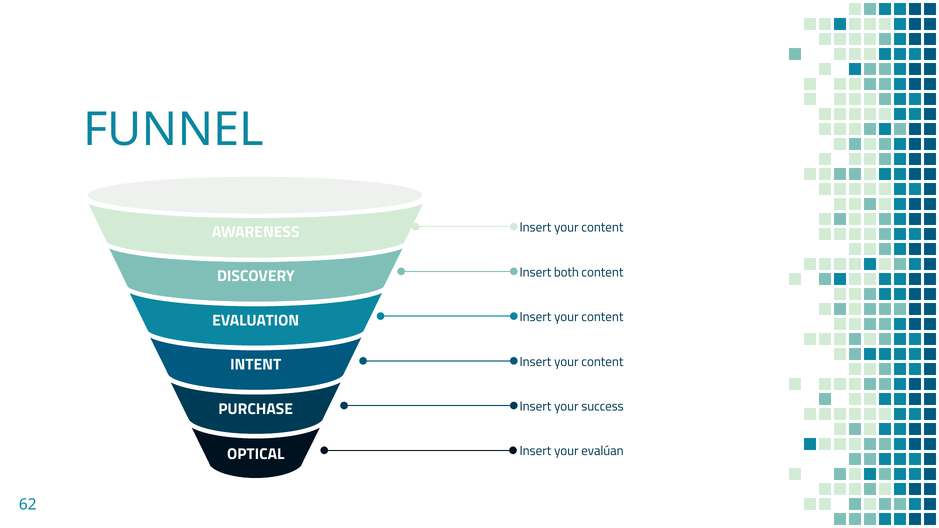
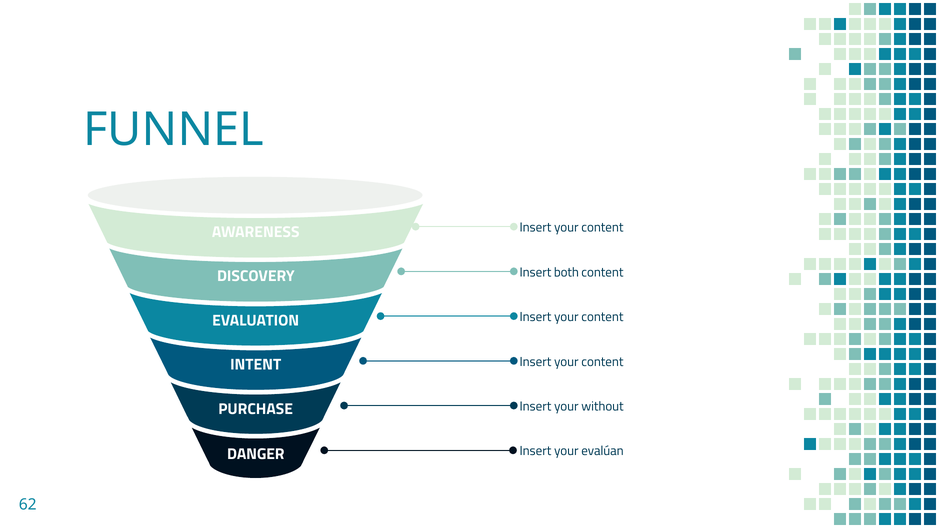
success: success -> without (602, 407)
OPTICAL: OPTICAL -> DANGER (256, 454)
